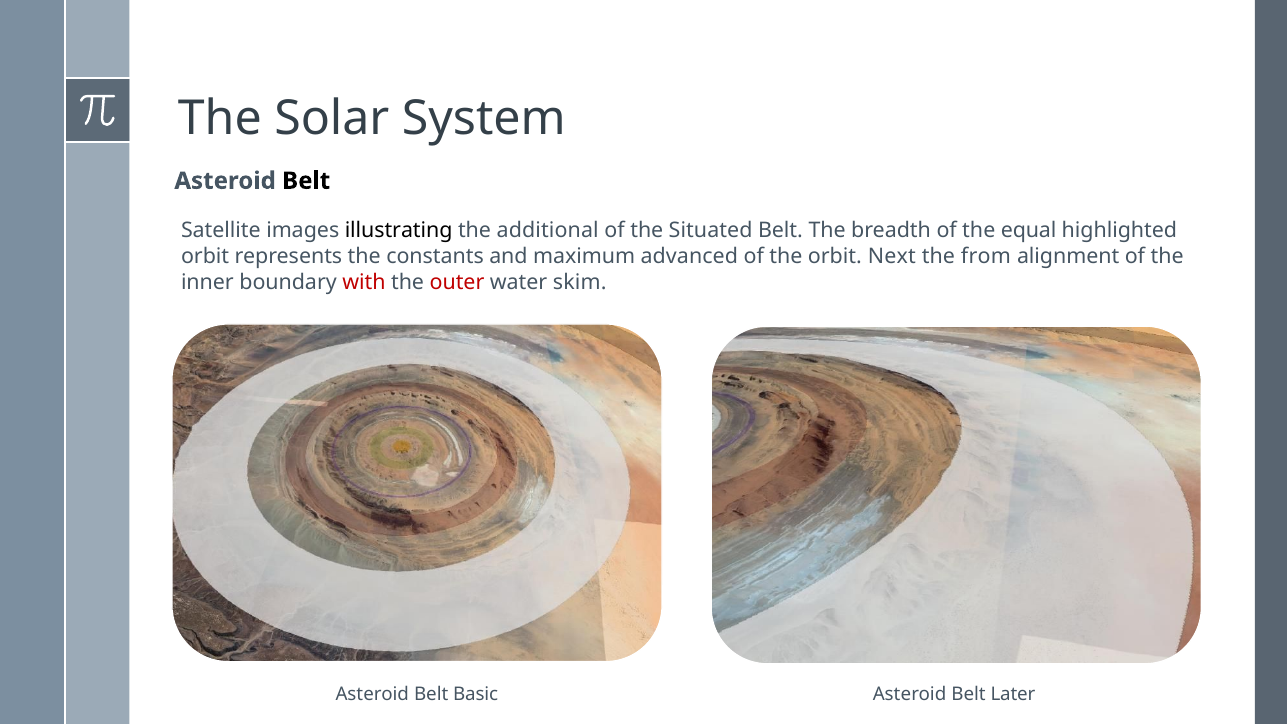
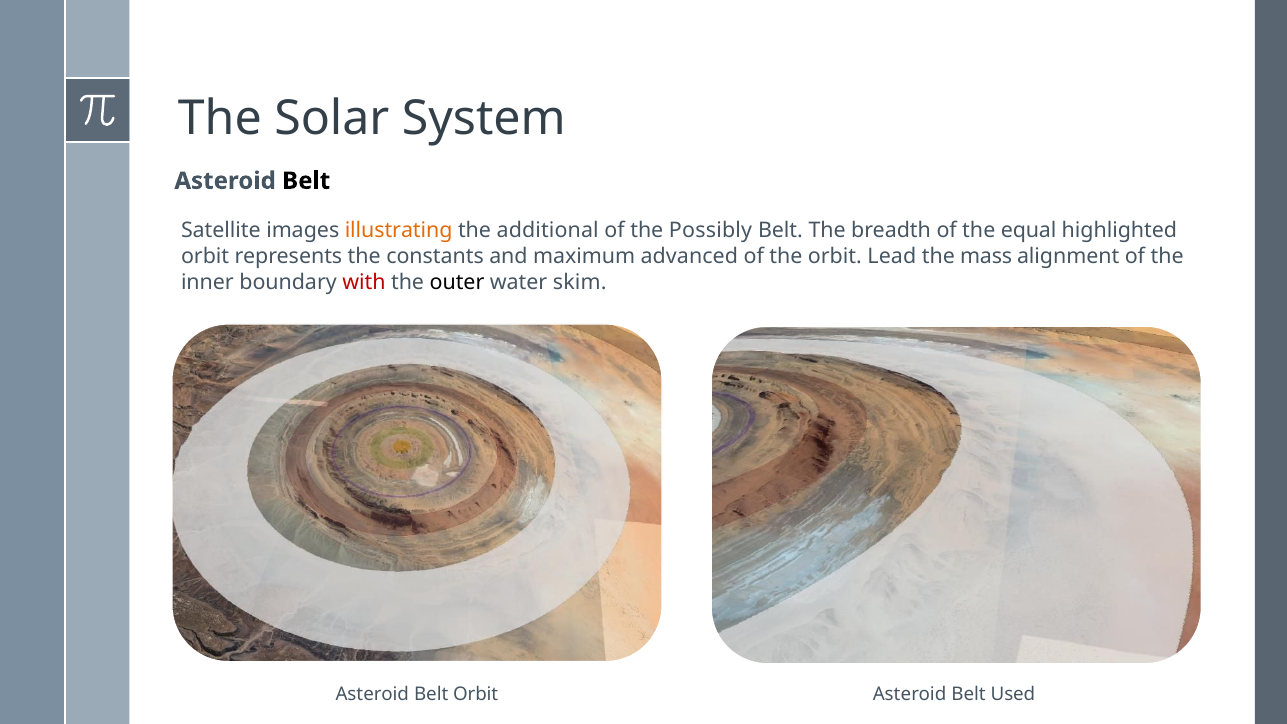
illustrating colour: black -> orange (399, 231)
Situated: Situated -> Possibly (711, 231)
Next: Next -> Lead (892, 257)
from: from -> mass (986, 257)
outer colour: red -> black (457, 282)
Belt Basic: Basic -> Orbit (476, 694)
Later: Later -> Used (1013, 694)
